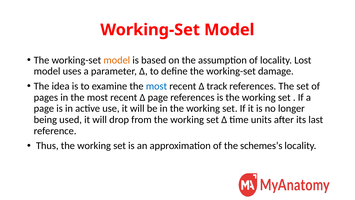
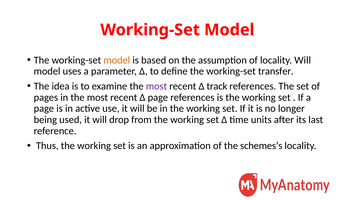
locality Lost: Lost -> Will (303, 60)
damage: damage -> transfer (276, 71)
most colour: blue -> purple (156, 86)
